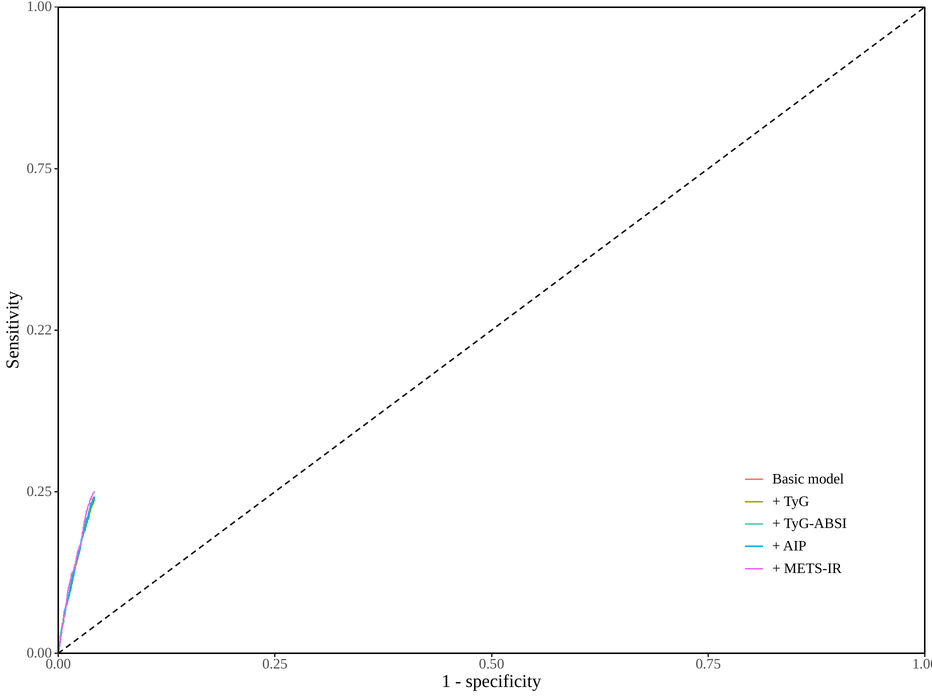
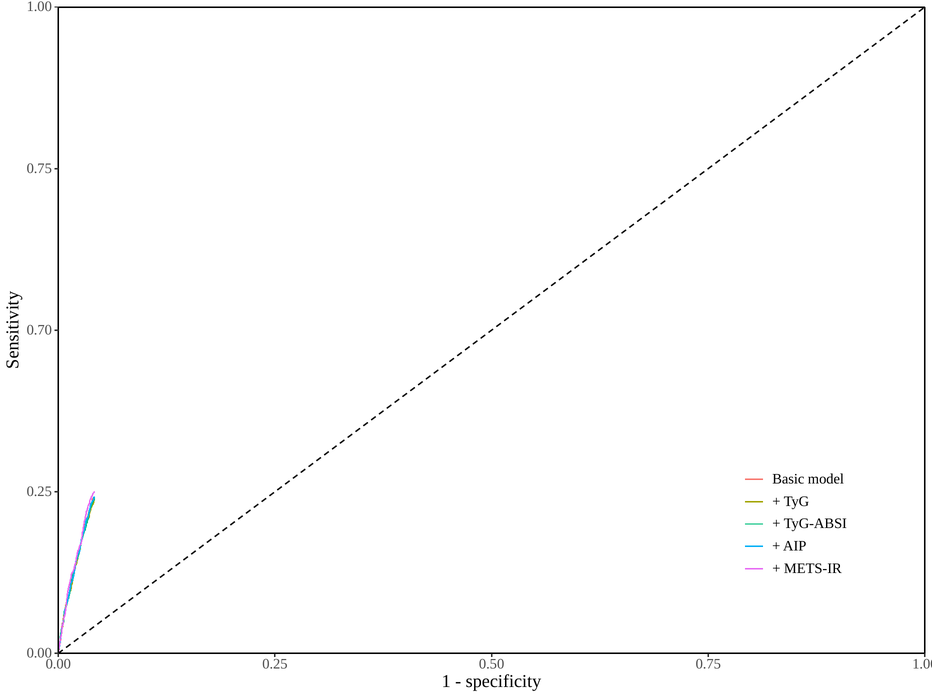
0.22: 0.22 -> 0.70 (39, 330)
